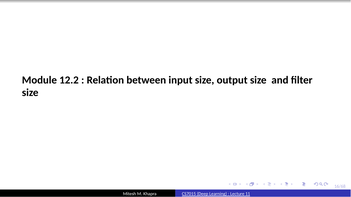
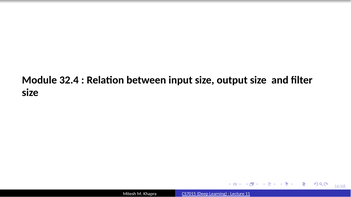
12.2: 12.2 -> 32.4 (69, 80)
